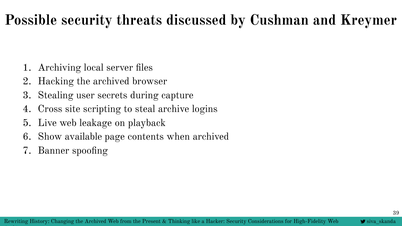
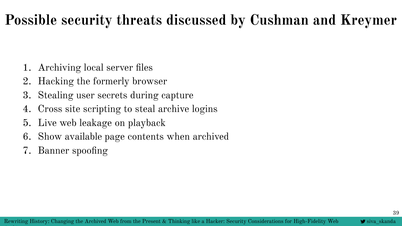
Hacking the archived: archived -> formerly (111, 81)
